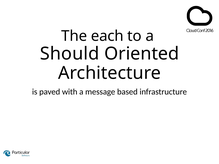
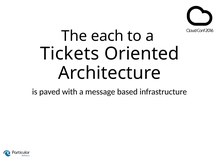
Should: Should -> Tickets (70, 54)
